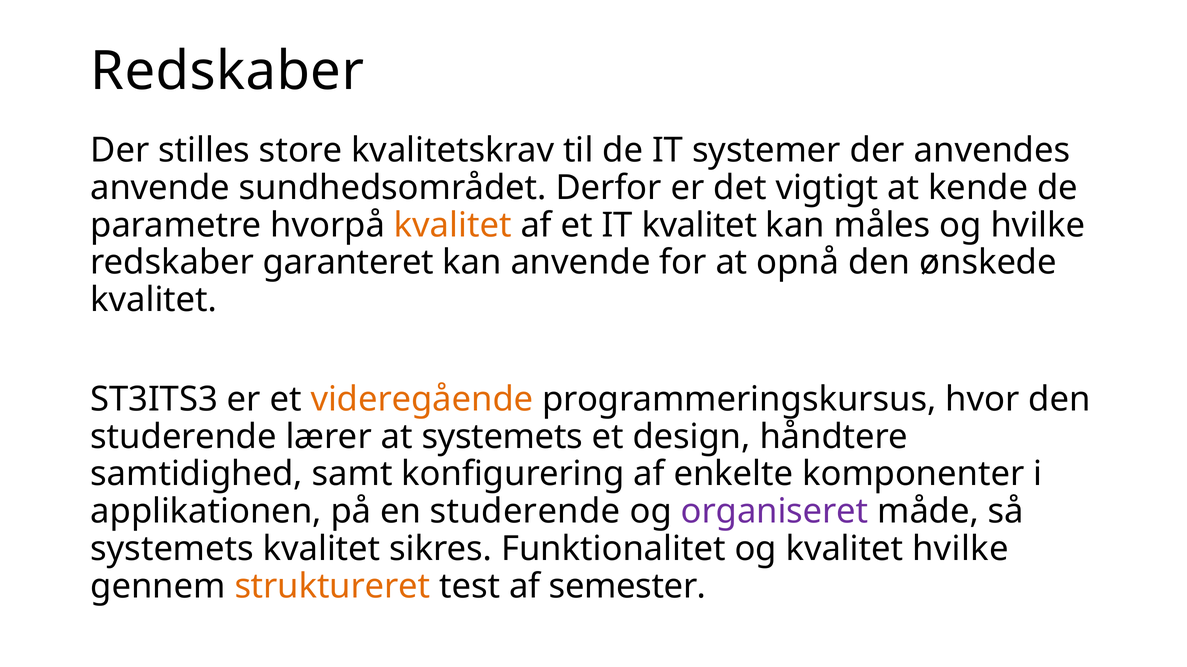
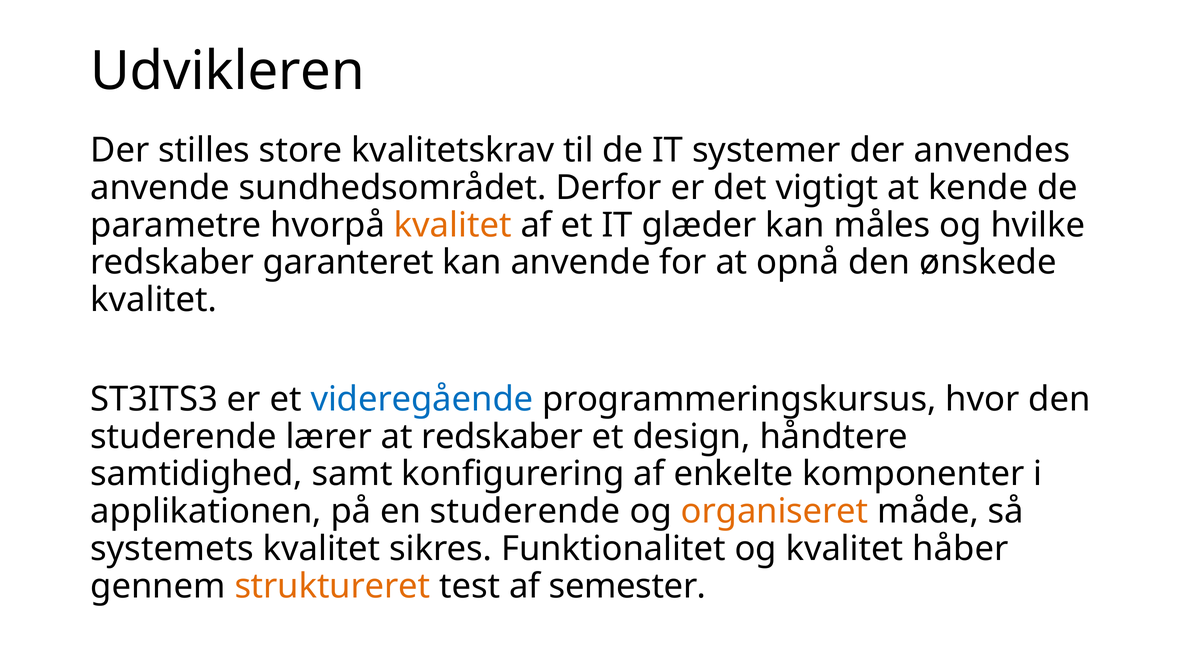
Redskaber: Redskaber -> Udvikleren (227, 71)
IT kvalitet: kvalitet -> glæder (699, 225)
videregående colour: orange -> blue (422, 400)
at systemets: systemets -> redskaber (502, 437)
organiseret colour: purple -> orange (775, 512)
kvalitet hvilke: hvilke -> håber (961, 549)
